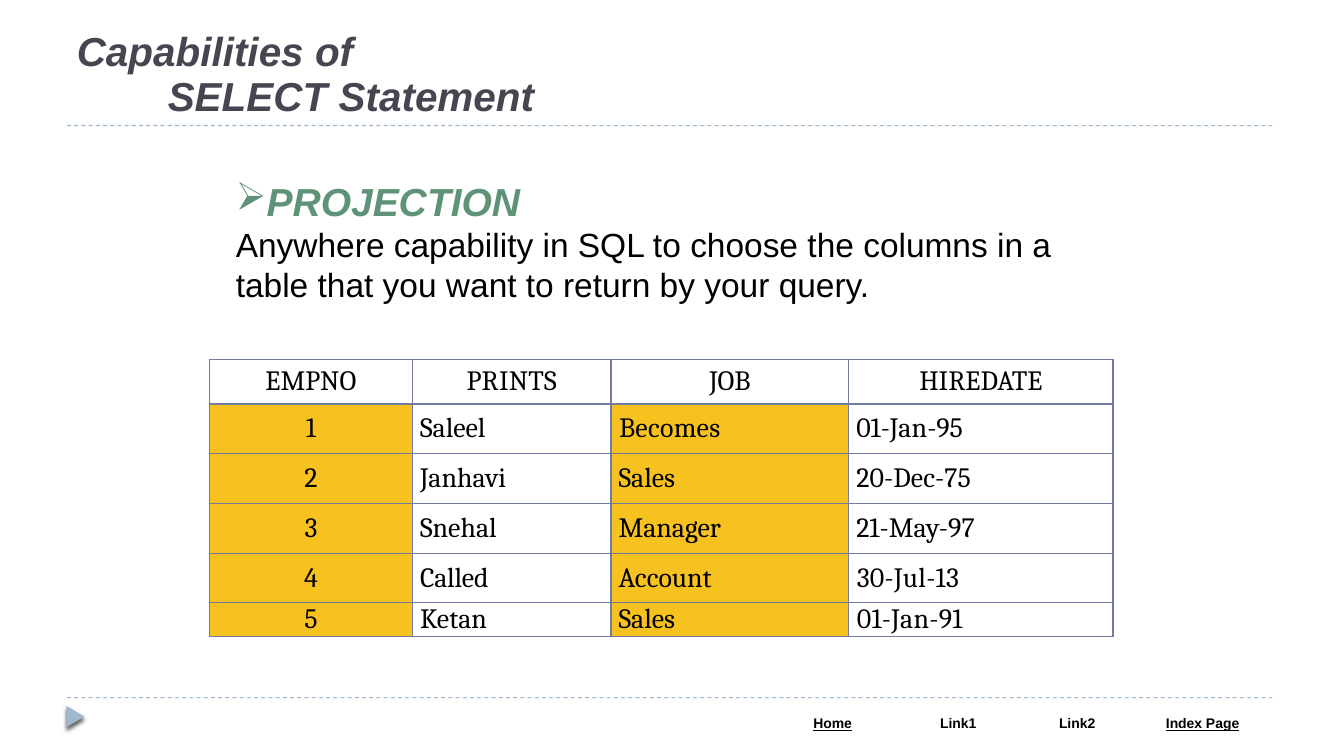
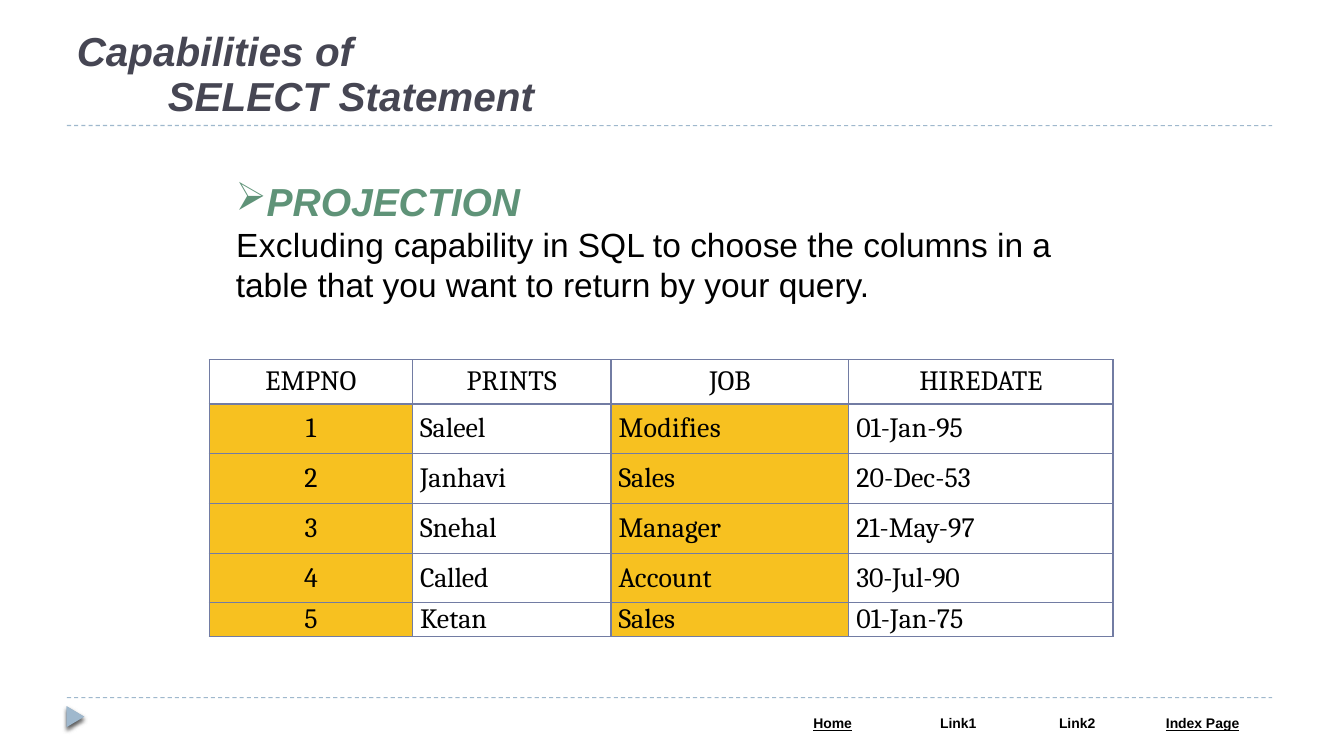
Anywhere: Anywhere -> Excluding (310, 247)
Becomes: Becomes -> Modifies (670, 429)
20-Dec-75: 20-Dec-75 -> 20-Dec-53 (914, 478)
30-Jul-13: 30-Jul-13 -> 30-Jul-90 (908, 578)
01-Jan-91: 01-Jan-91 -> 01-Jan-75 (910, 620)
